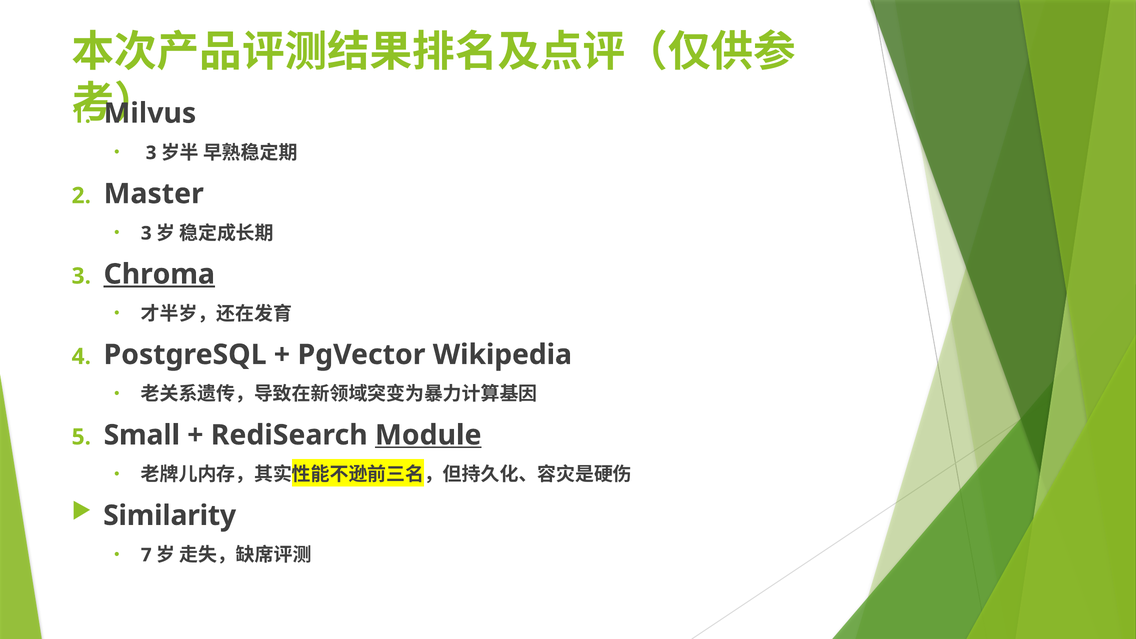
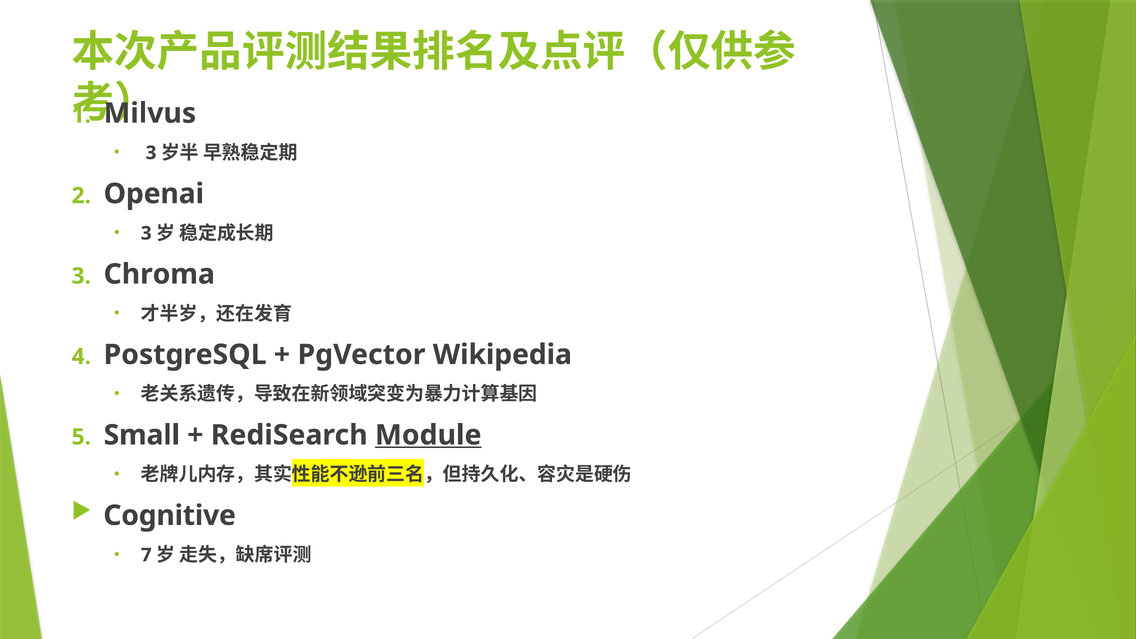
Master: Master -> Openai (154, 194)
Chroma underline: present -> none (159, 274)
Similarity: Similarity -> Cognitive (170, 516)
